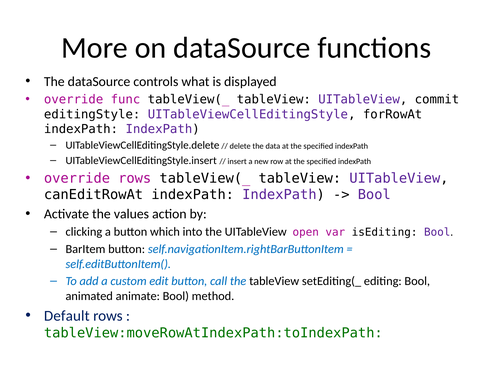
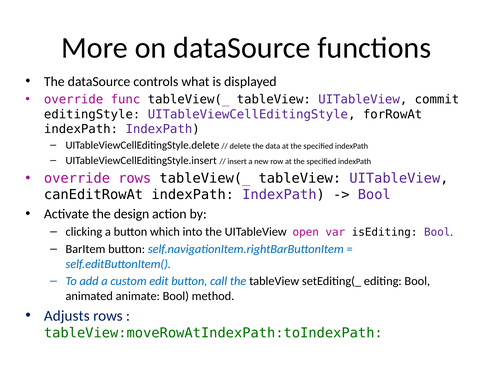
values: values -> design (131, 214)
Default: Default -> Adjusts (67, 315)
